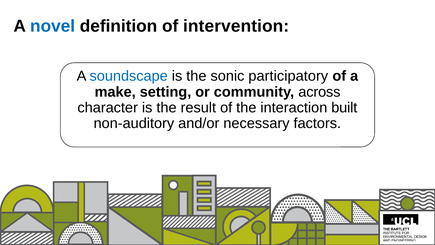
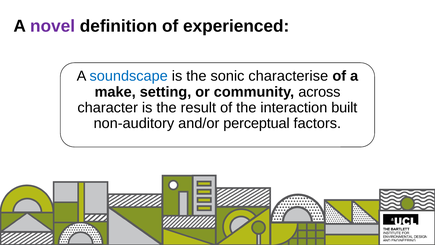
novel colour: blue -> purple (53, 26)
intervention: intervention -> experienced (236, 26)
participatory: participatory -> characterise (288, 76)
necessary: necessary -> perceptual (257, 123)
